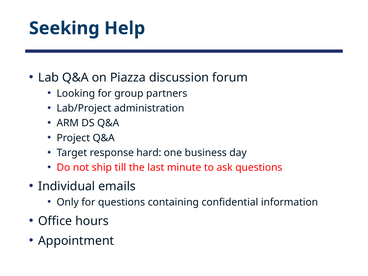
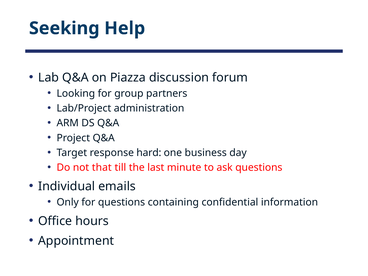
ship: ship -> that (102, 168)
